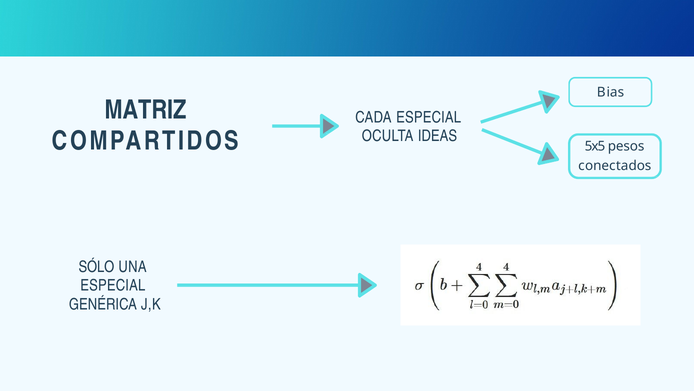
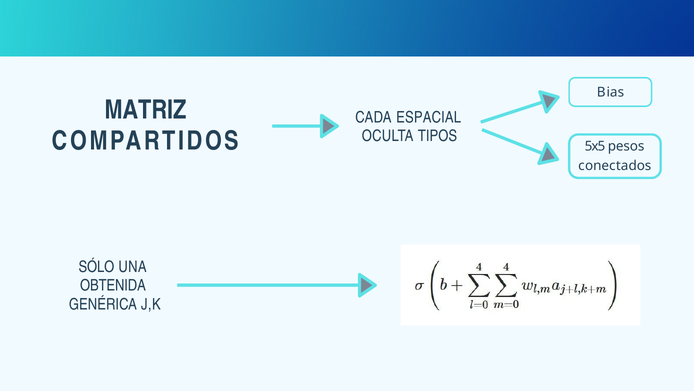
CADA ESPECIAL: ESPECIAL -> ESPACIAL (429, 117)
IDEAS: IDEAS -> TIPOS (438, 136)
ESPECIAL: ESPECIAL -> OBTENIDA (113, 285)
